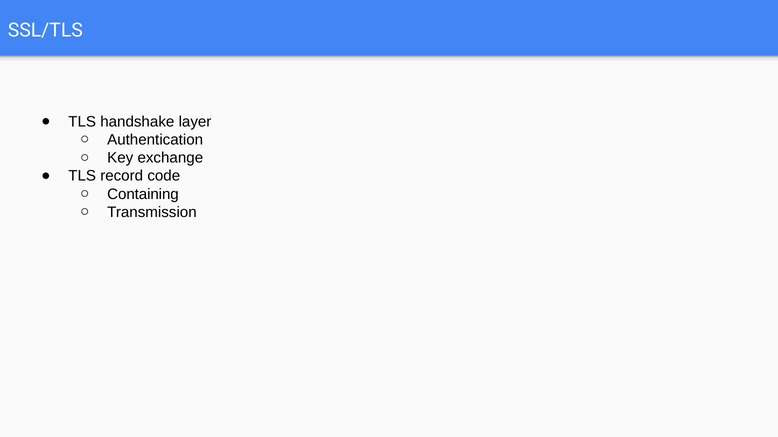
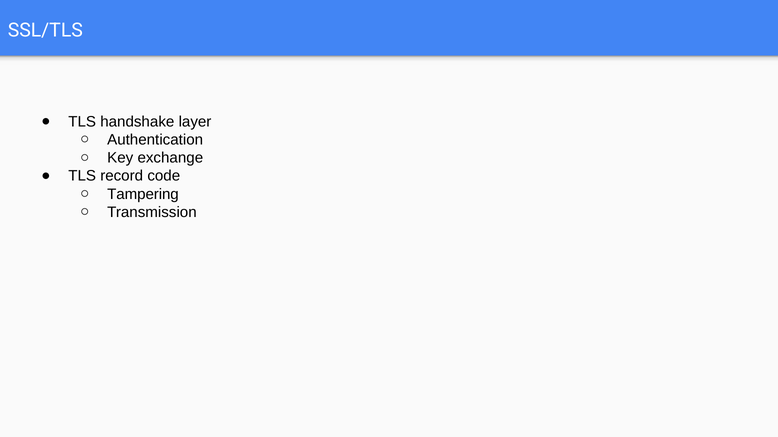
Containing: Containing -> Tampering (143, 194)
